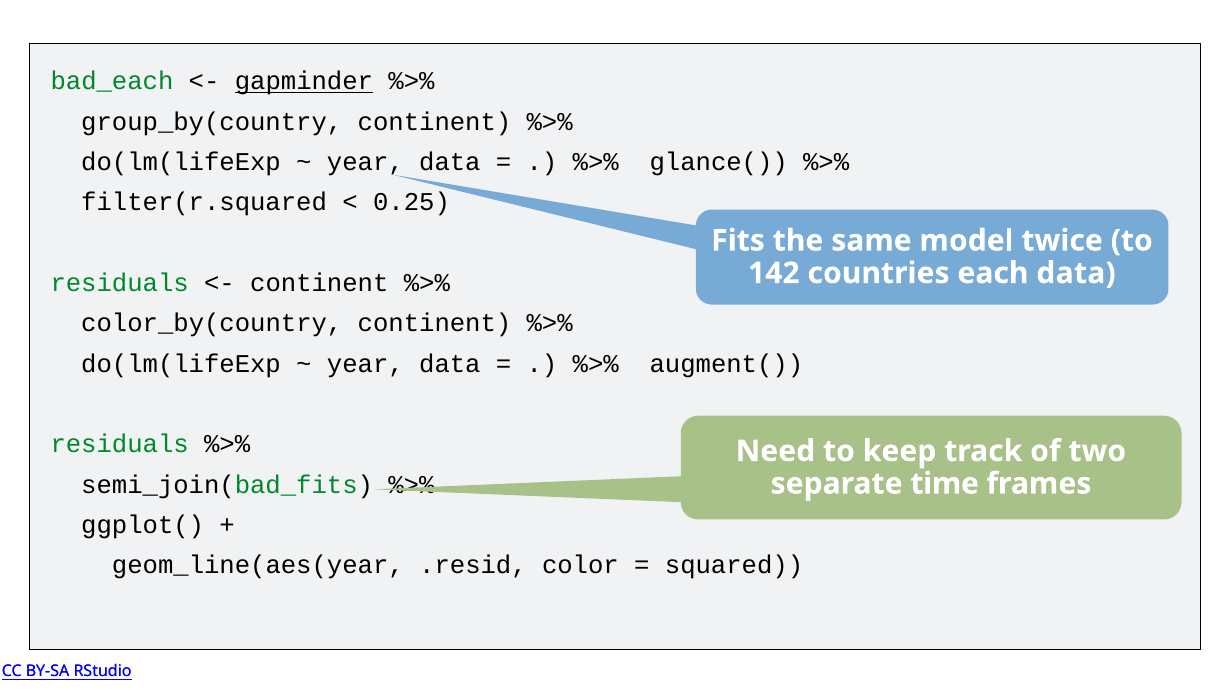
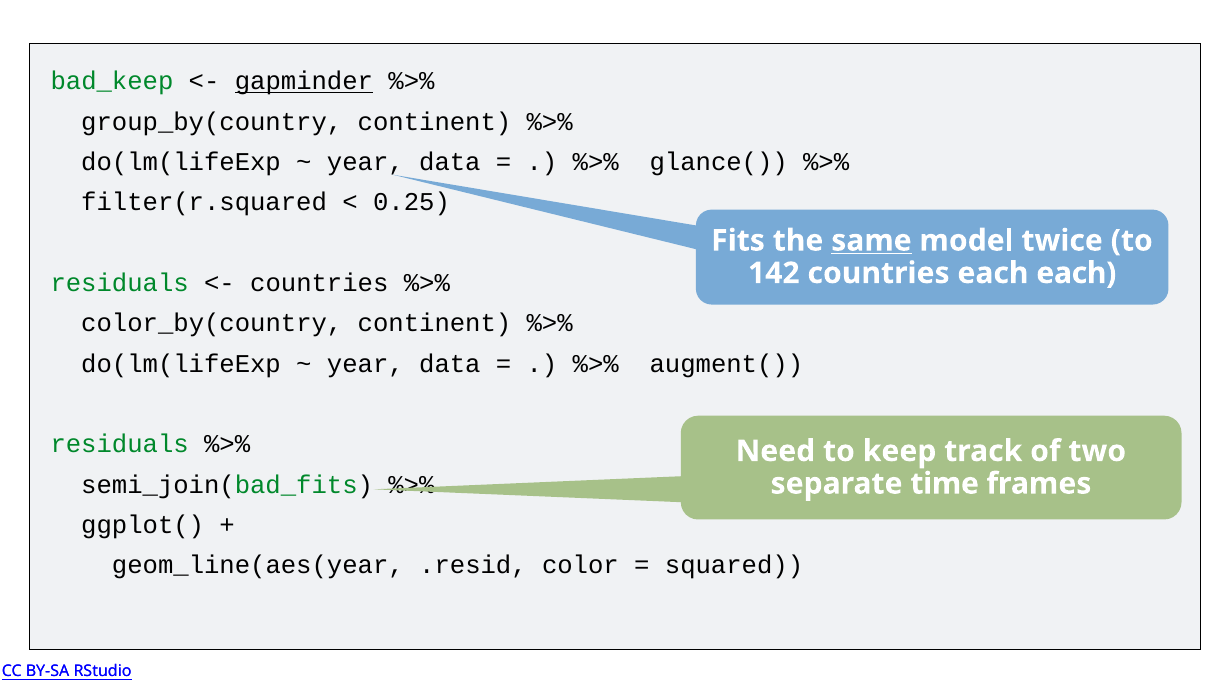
bad_each: bad_each -> bad_keep (112, 81)
same underline: none -> present (871, 241)
each data: data -> each (1076, 273)
continent: continent -> countries (319, 283)
